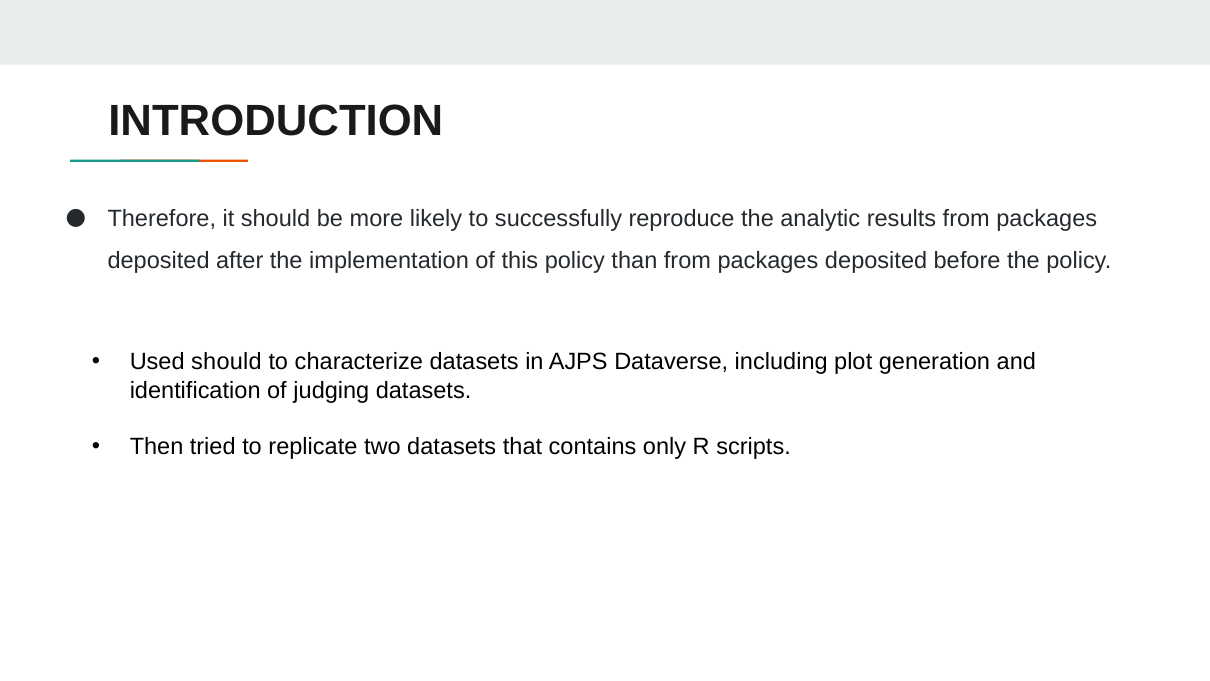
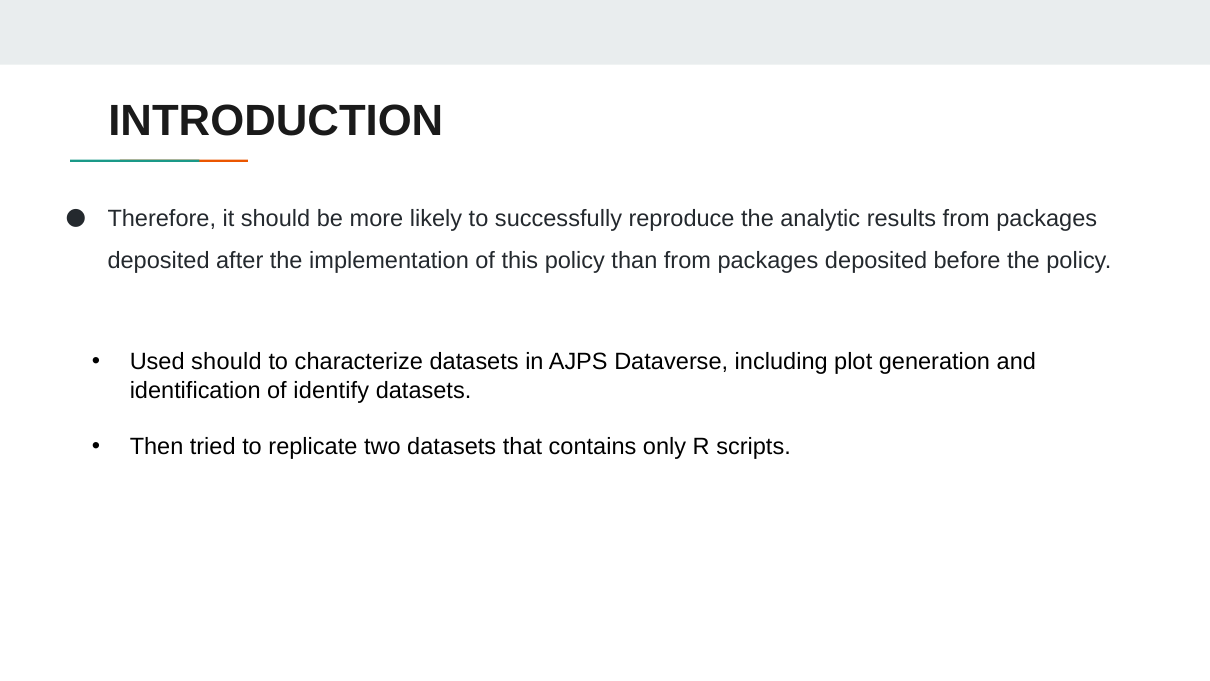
judging: judging -> identify (331, 390)
